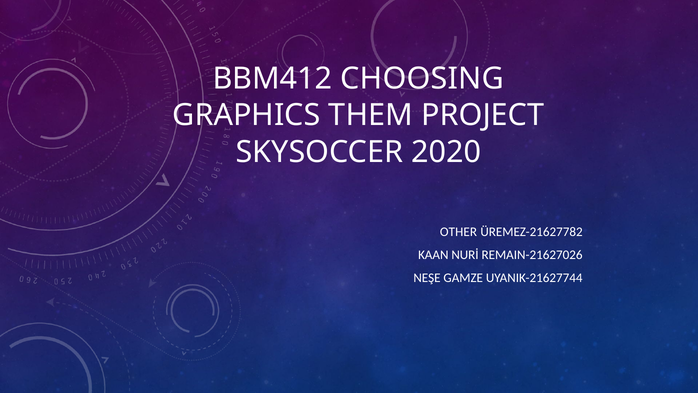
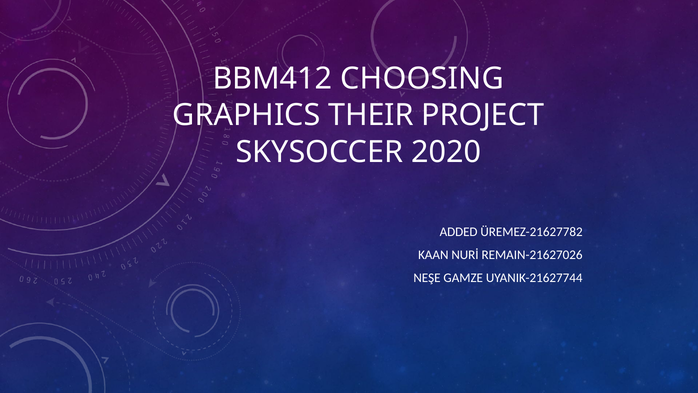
THEM: THEM -> THEIR (371, 115)
OTHER: OTHER -> ADDED (459, 232)
